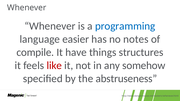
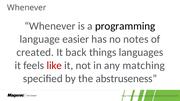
programming colour: blue -> black (125, 26)
compile: compile -> created (35, 52)
have: have -> back (76, 52)
structures: structures -> languages (141, 52)
somehow: somehow -> matching (144, 66)
